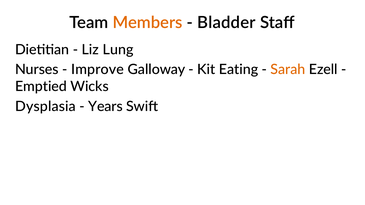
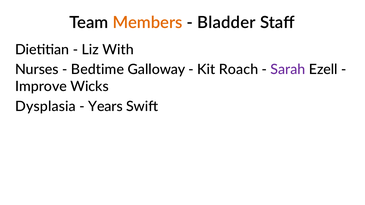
Lung: Lung -> With (118, 50)
Improve: Improve -> Bedtime (97, 70)
Eating: Eating -> Roach (239, 70)
Sarah colour: orange -> purple (288, 70)
Emptied: Emptied -> Improve (41, 87)
